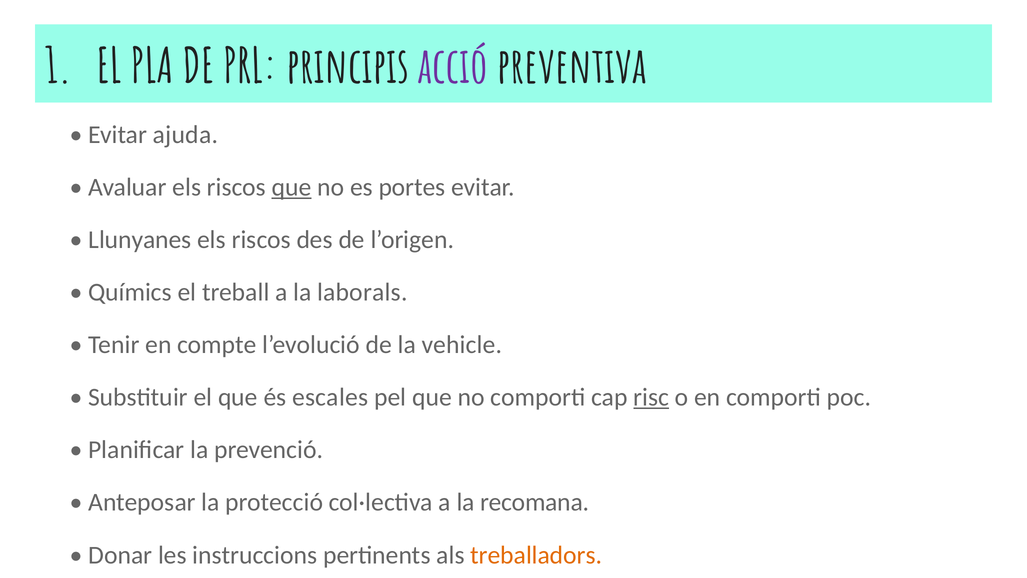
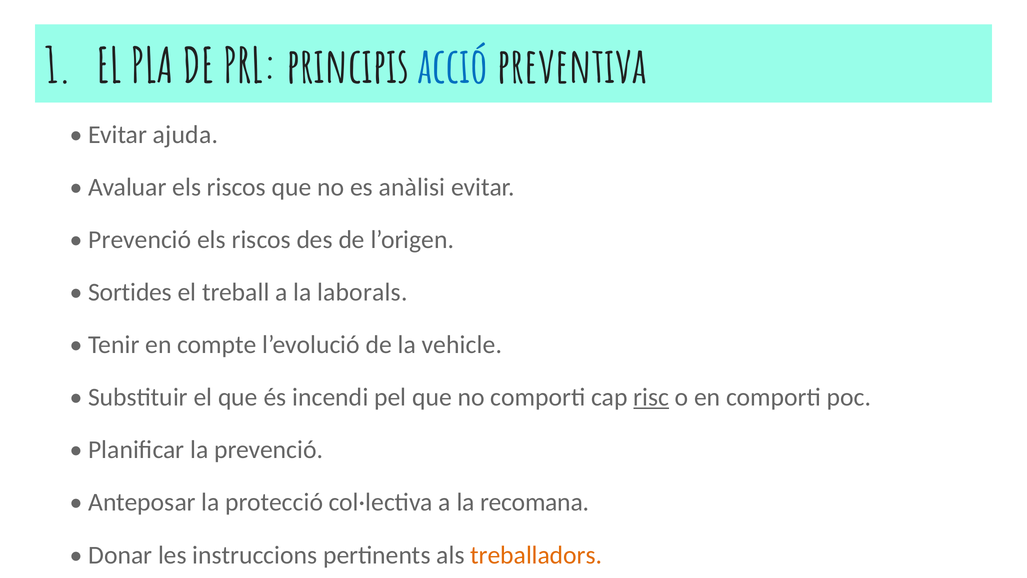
acció colour: purple -> blue (453, 67)
que underline: present -> none (292, 187)
portes: portes -> anàlisi (412, 187)
Llunyanes: Llunyanes -> Prevenció (140, 240)
Químics: Químics -> Sortides (130, 292)
escales: escales -> incendi (330, 397)
